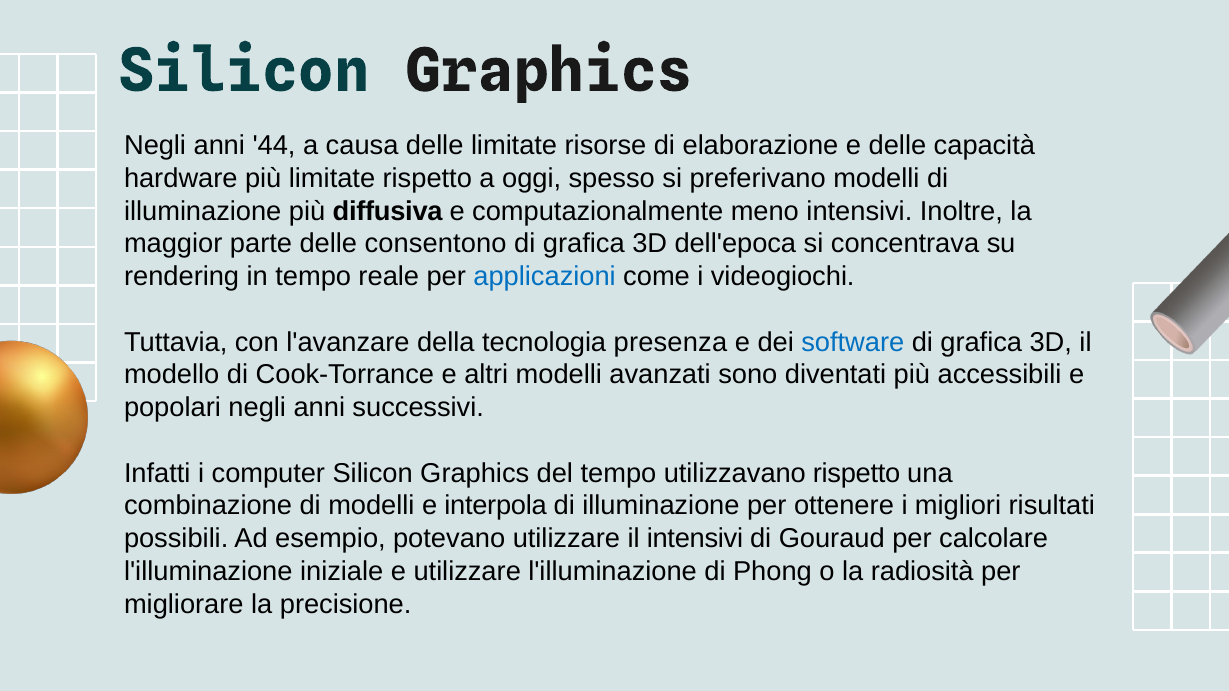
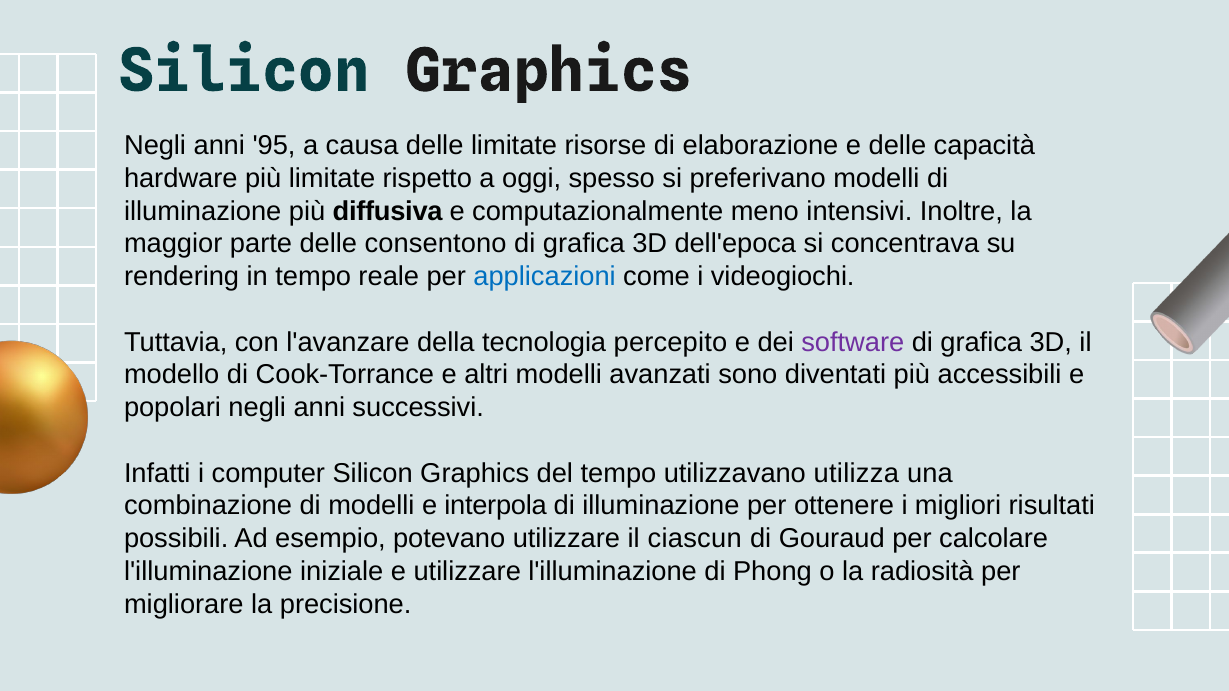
44: 44 -> 95 (274, 146)
presenza: presenza -> percepito (670, 342)
software colour: blue -> purple (853, 342)
utilizzavano rispetto: rispetto -> utilizza (856, 473)
il intensivi: intensivi -> ciascun (695, 539)
